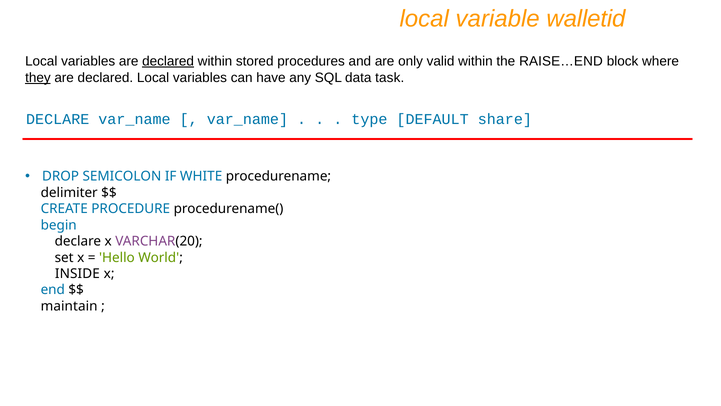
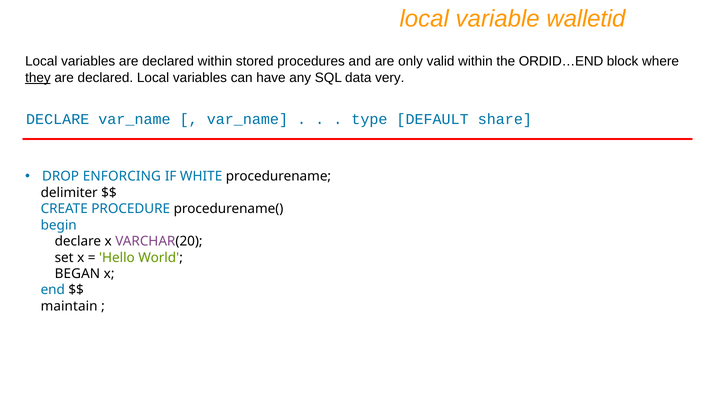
declared underline: present -> none (168, 61)
RAISE…END: RAISE…END -> ORDID…END (561, 61)
task: task -> very (390, 77)
SEMICOLON: SEMICOLON -> ENFORCING (122, 176)
INSIDE: INSIDE -> BEGAN (77, 273)
